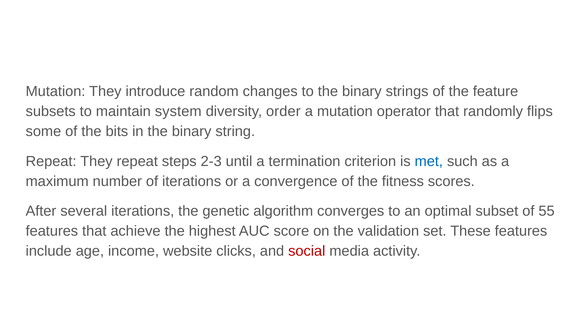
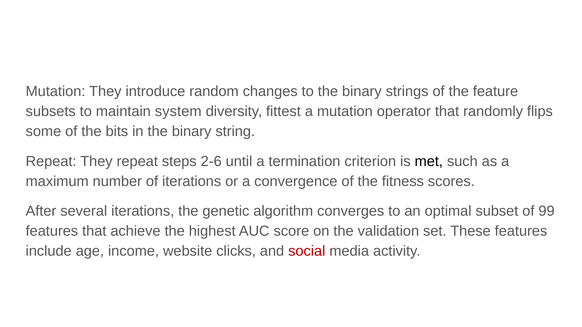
order: order -> fittest (283, 112)
2-3: 2-3 -> 2-6 (211, 161)
met colour: blue -> black (429, 161)
55: 55 -> 99 (547, 211)
